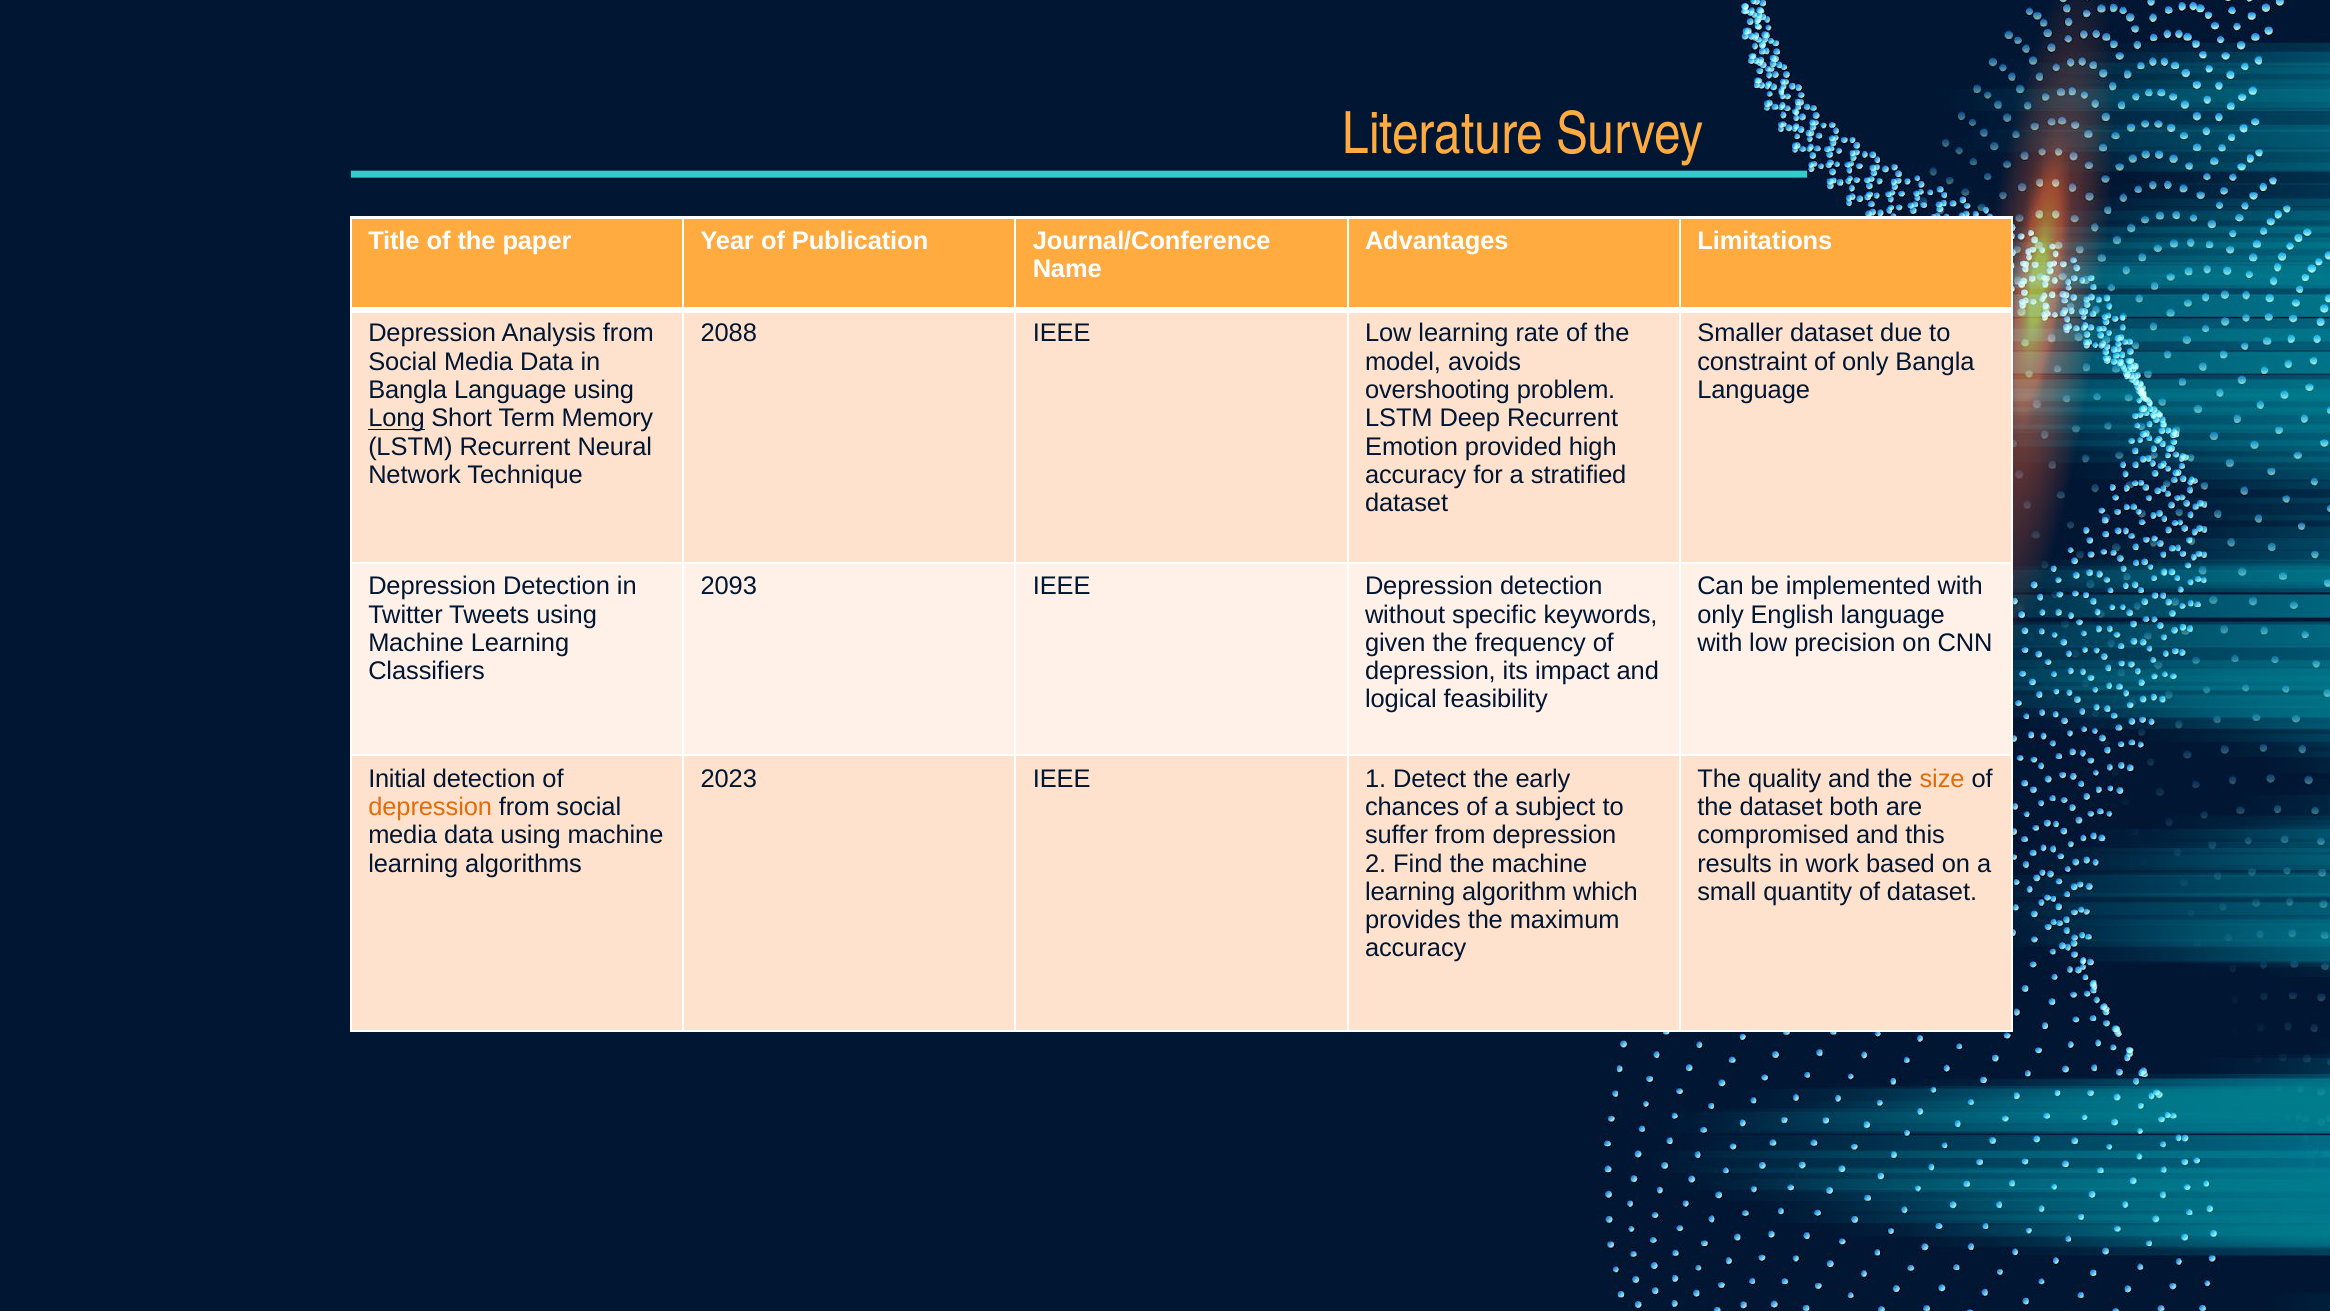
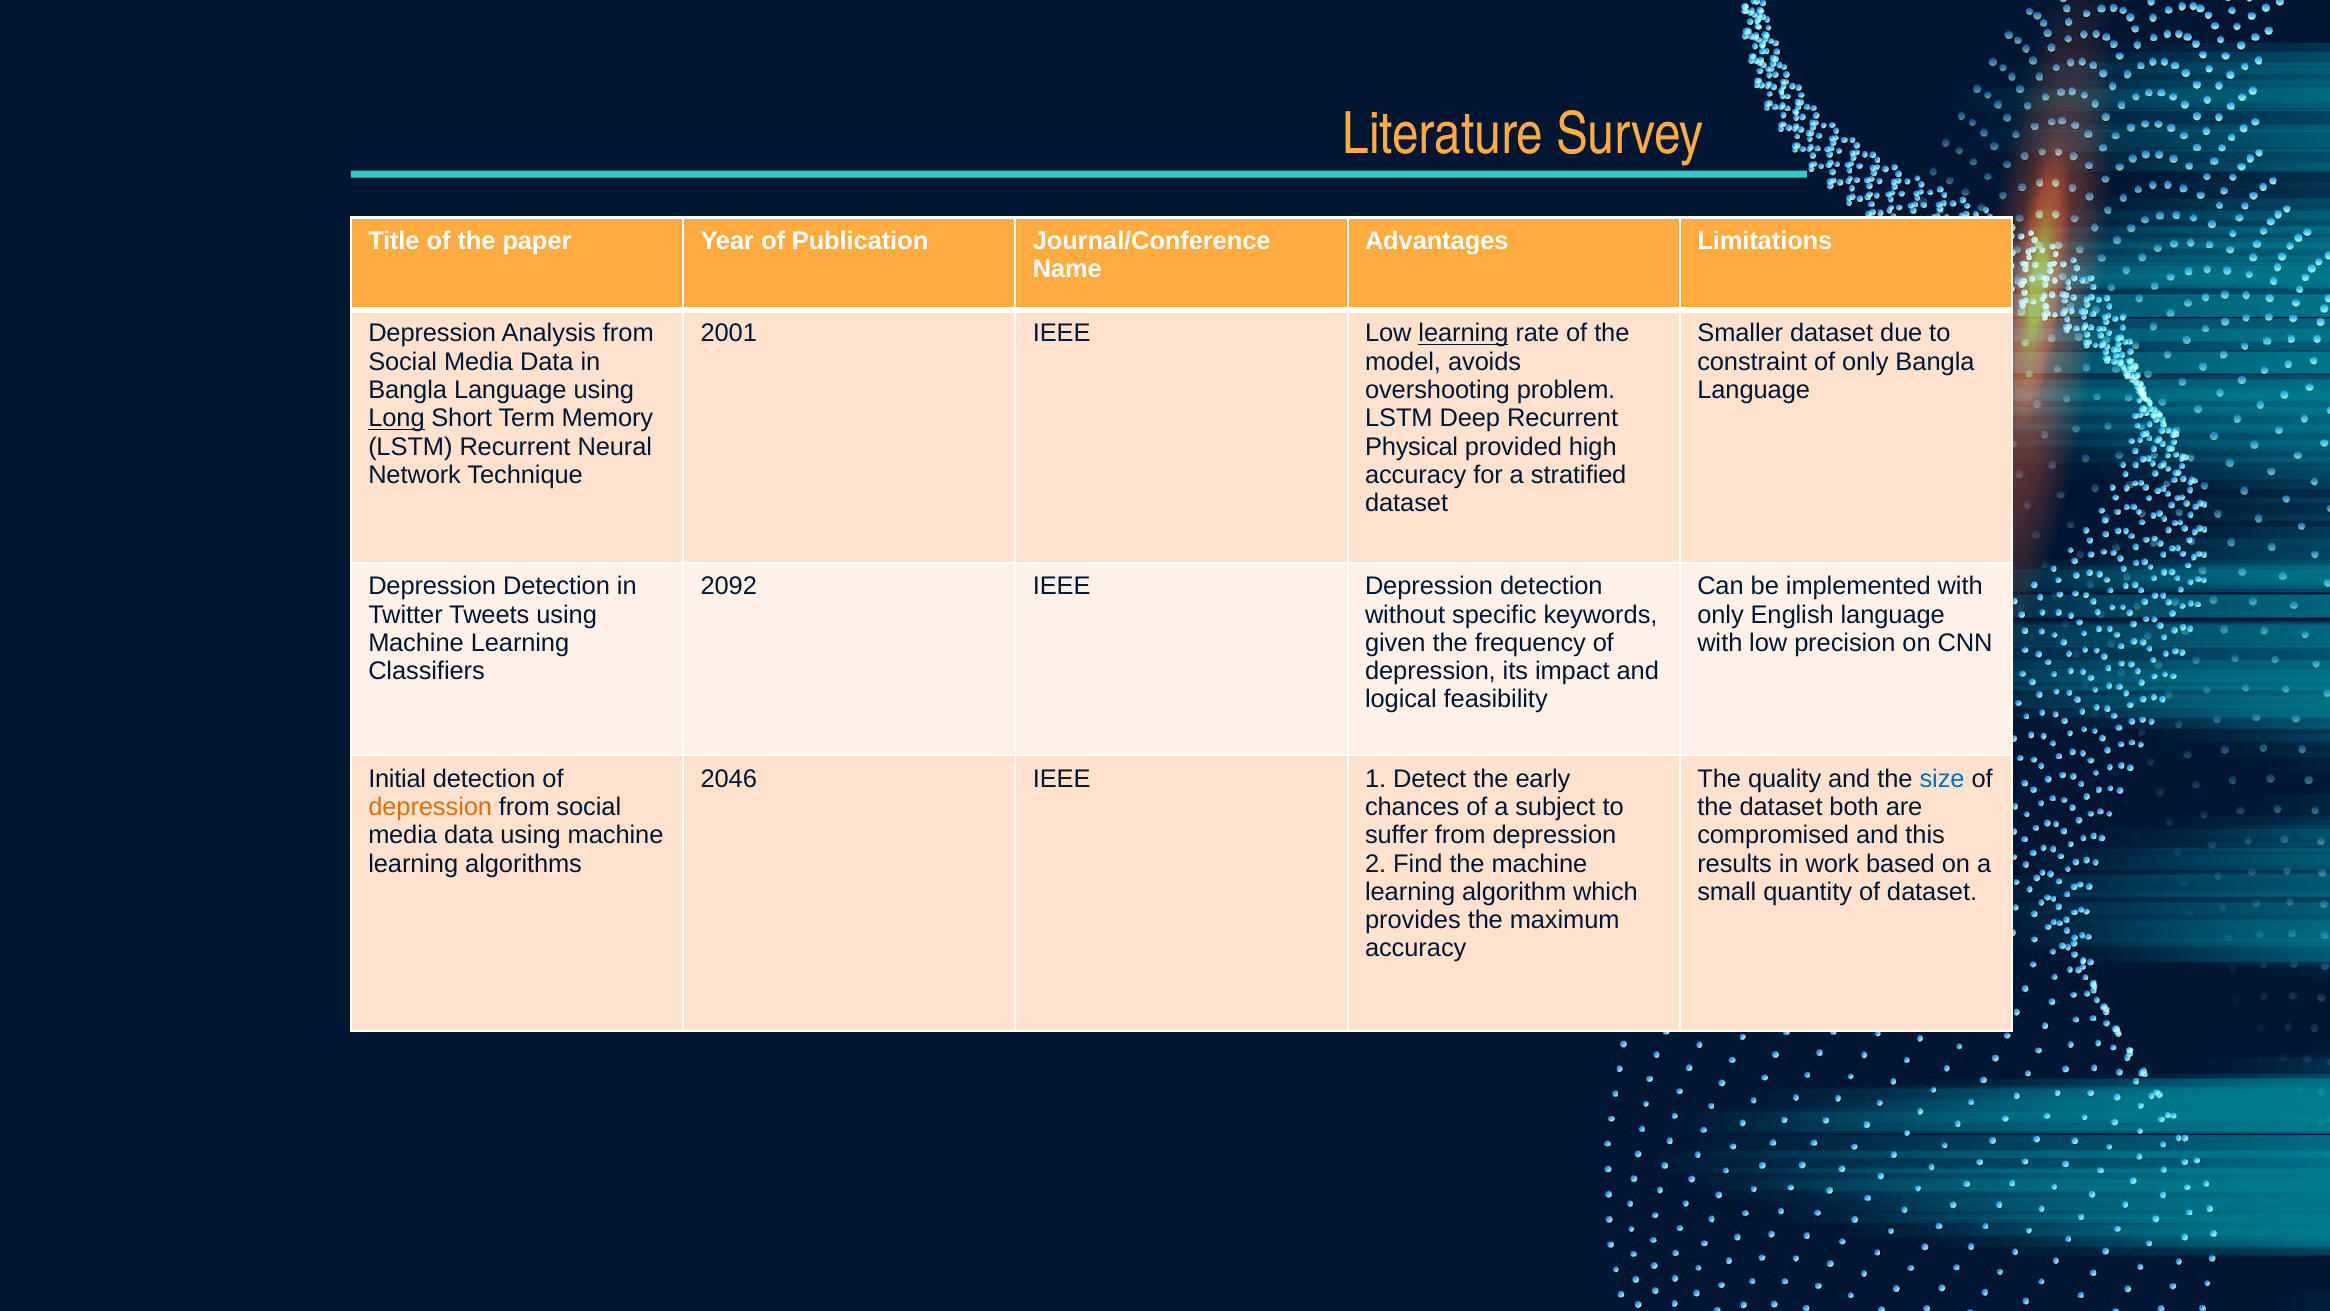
2088: 2088 -> 2001 (729, 333)
learning underline: none -> present (1463, 333)
Emotion: Emotion -> Physical (1412, 447)
2093: 2093 -> 2092 (729, 586)
2023: 2023 -> 2046 (729, 779)
size colour: orange -> blue (1942, 779)
